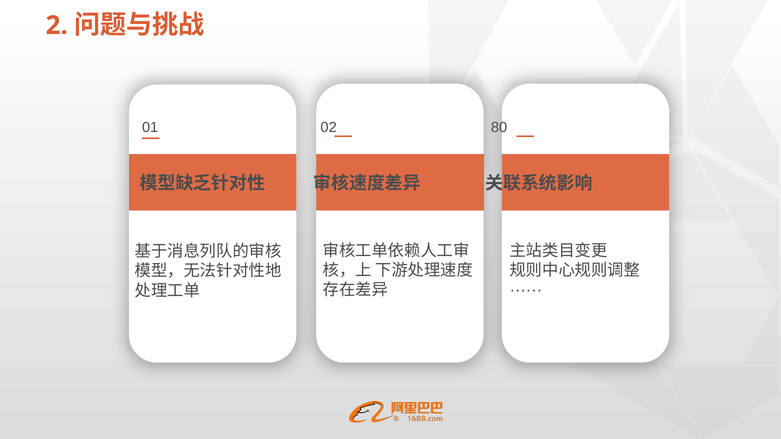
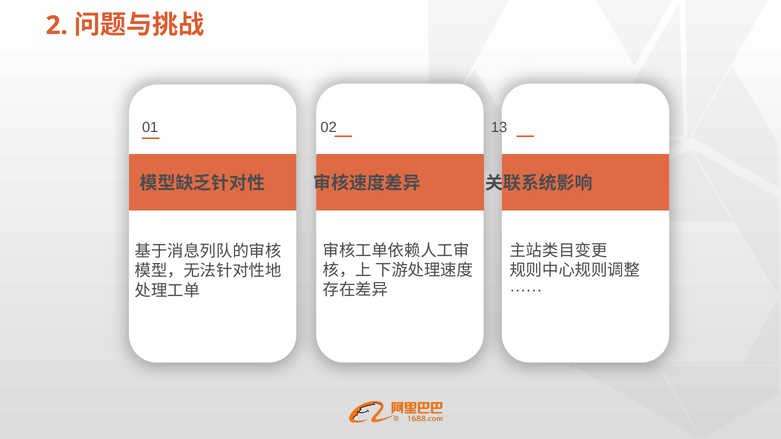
80: 80 -> 13 (499, 127)
